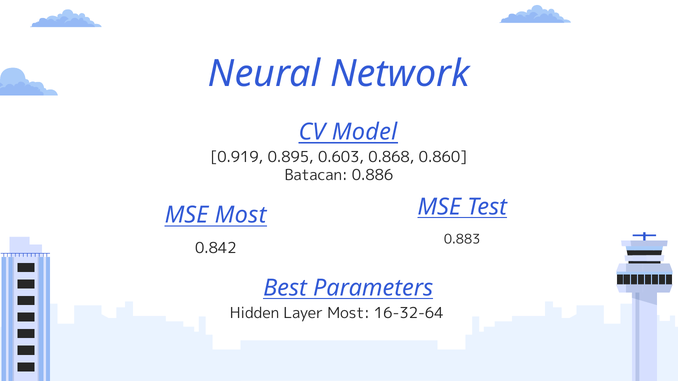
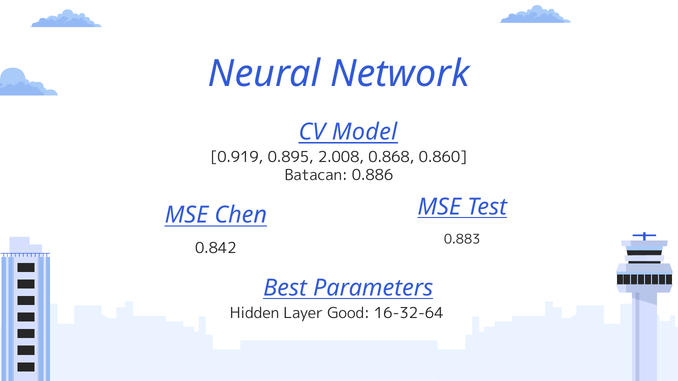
0.603: 0.603 -> 2.008 (341, 157)
MSE Most: Most -> Chen (241, 215)
Layer Most: Most -> Good (348, 313)
